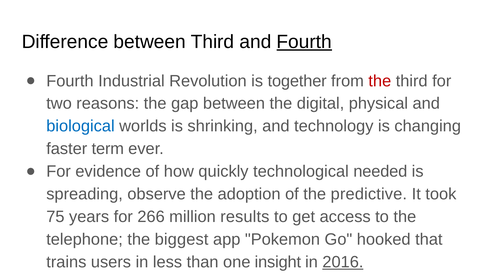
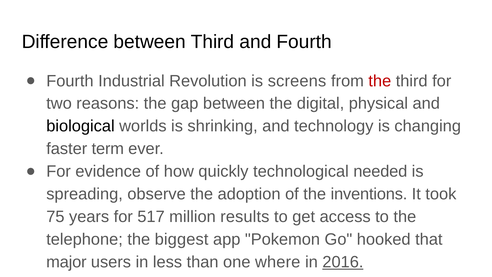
Fourth underline: present -> none (304, 42)
together: together -> screens (297, 81)
biological colour: blue -> black (80, 126)
predictive: predictive -> inventions (369, 194)
266: 266 -> 517 (151, 217)
trains: trains -> major (66, 262)
insight: insight -> where (278, 262)
